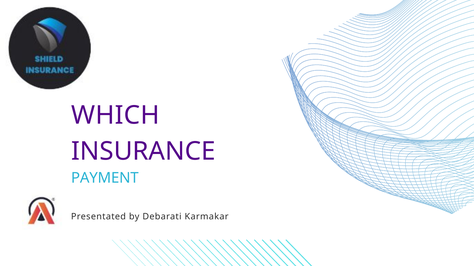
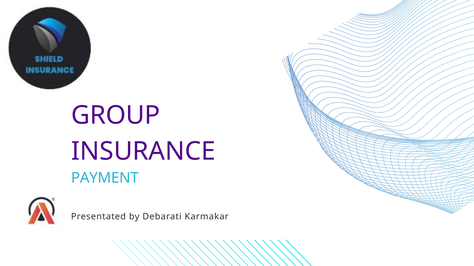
WHICH: WHICH -> GROUP (116, 115)
